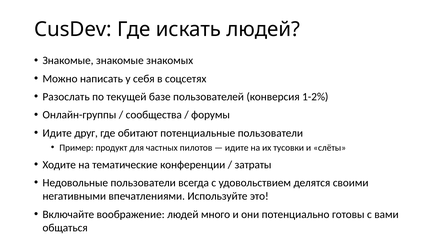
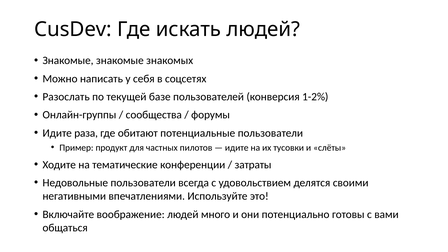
друг: друг -> раза (86, 133)
